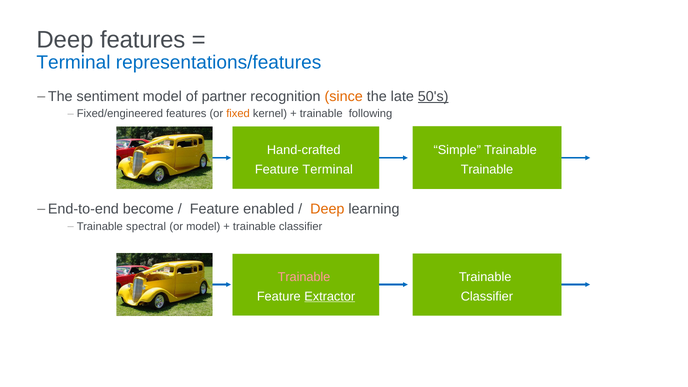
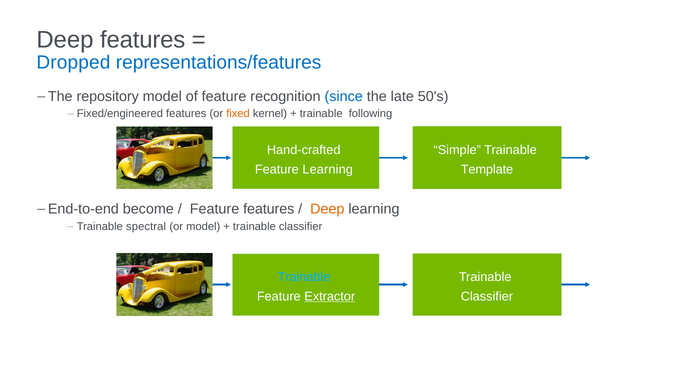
Terminal: Terminal -> Dropped (73, 62)
sentiment: sentiment -> repository (108, 96)
of partner: partner -> feature (224, 96)
since colour: orange -> blue (344, 96)
50's underline: present -> none (433, 96)
Feature Terminal: Terminal -> Learning (328, 170)
Trainable: Trainable -> Template (487, 170)
Feature enabled: enabled -> features (269, 209)
Trainable colour: pink -> light blue (304, 277)
